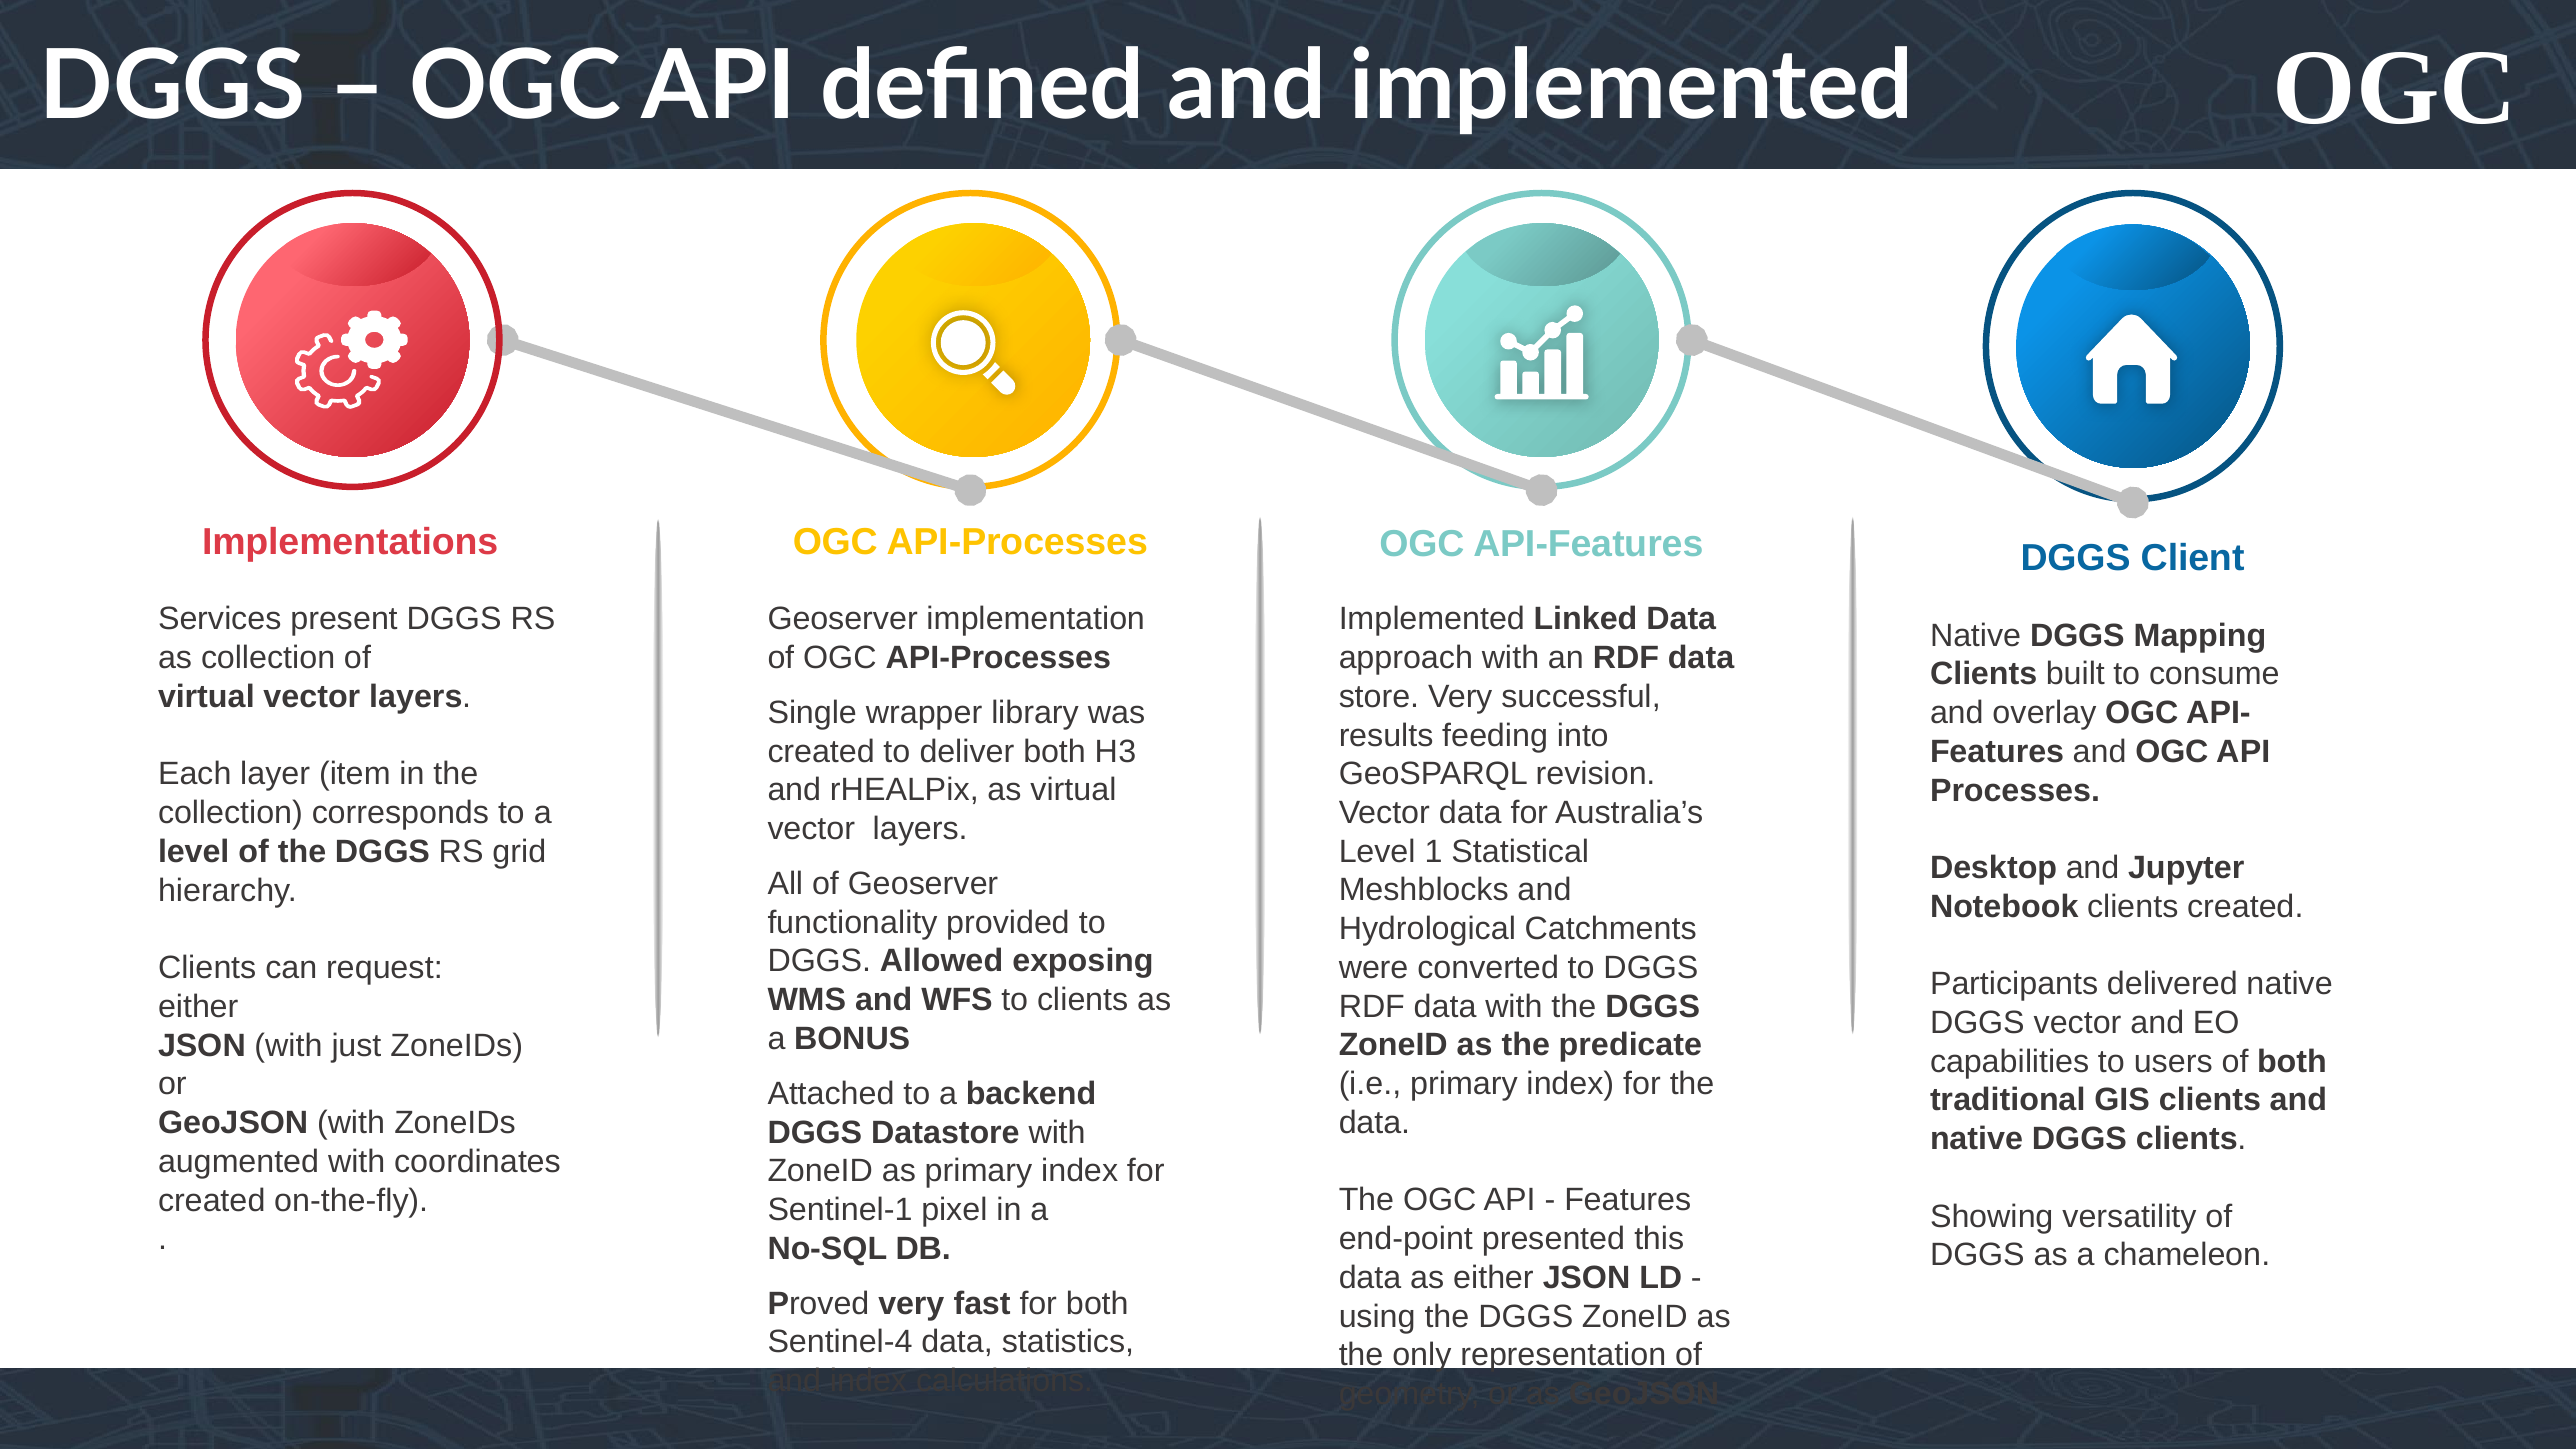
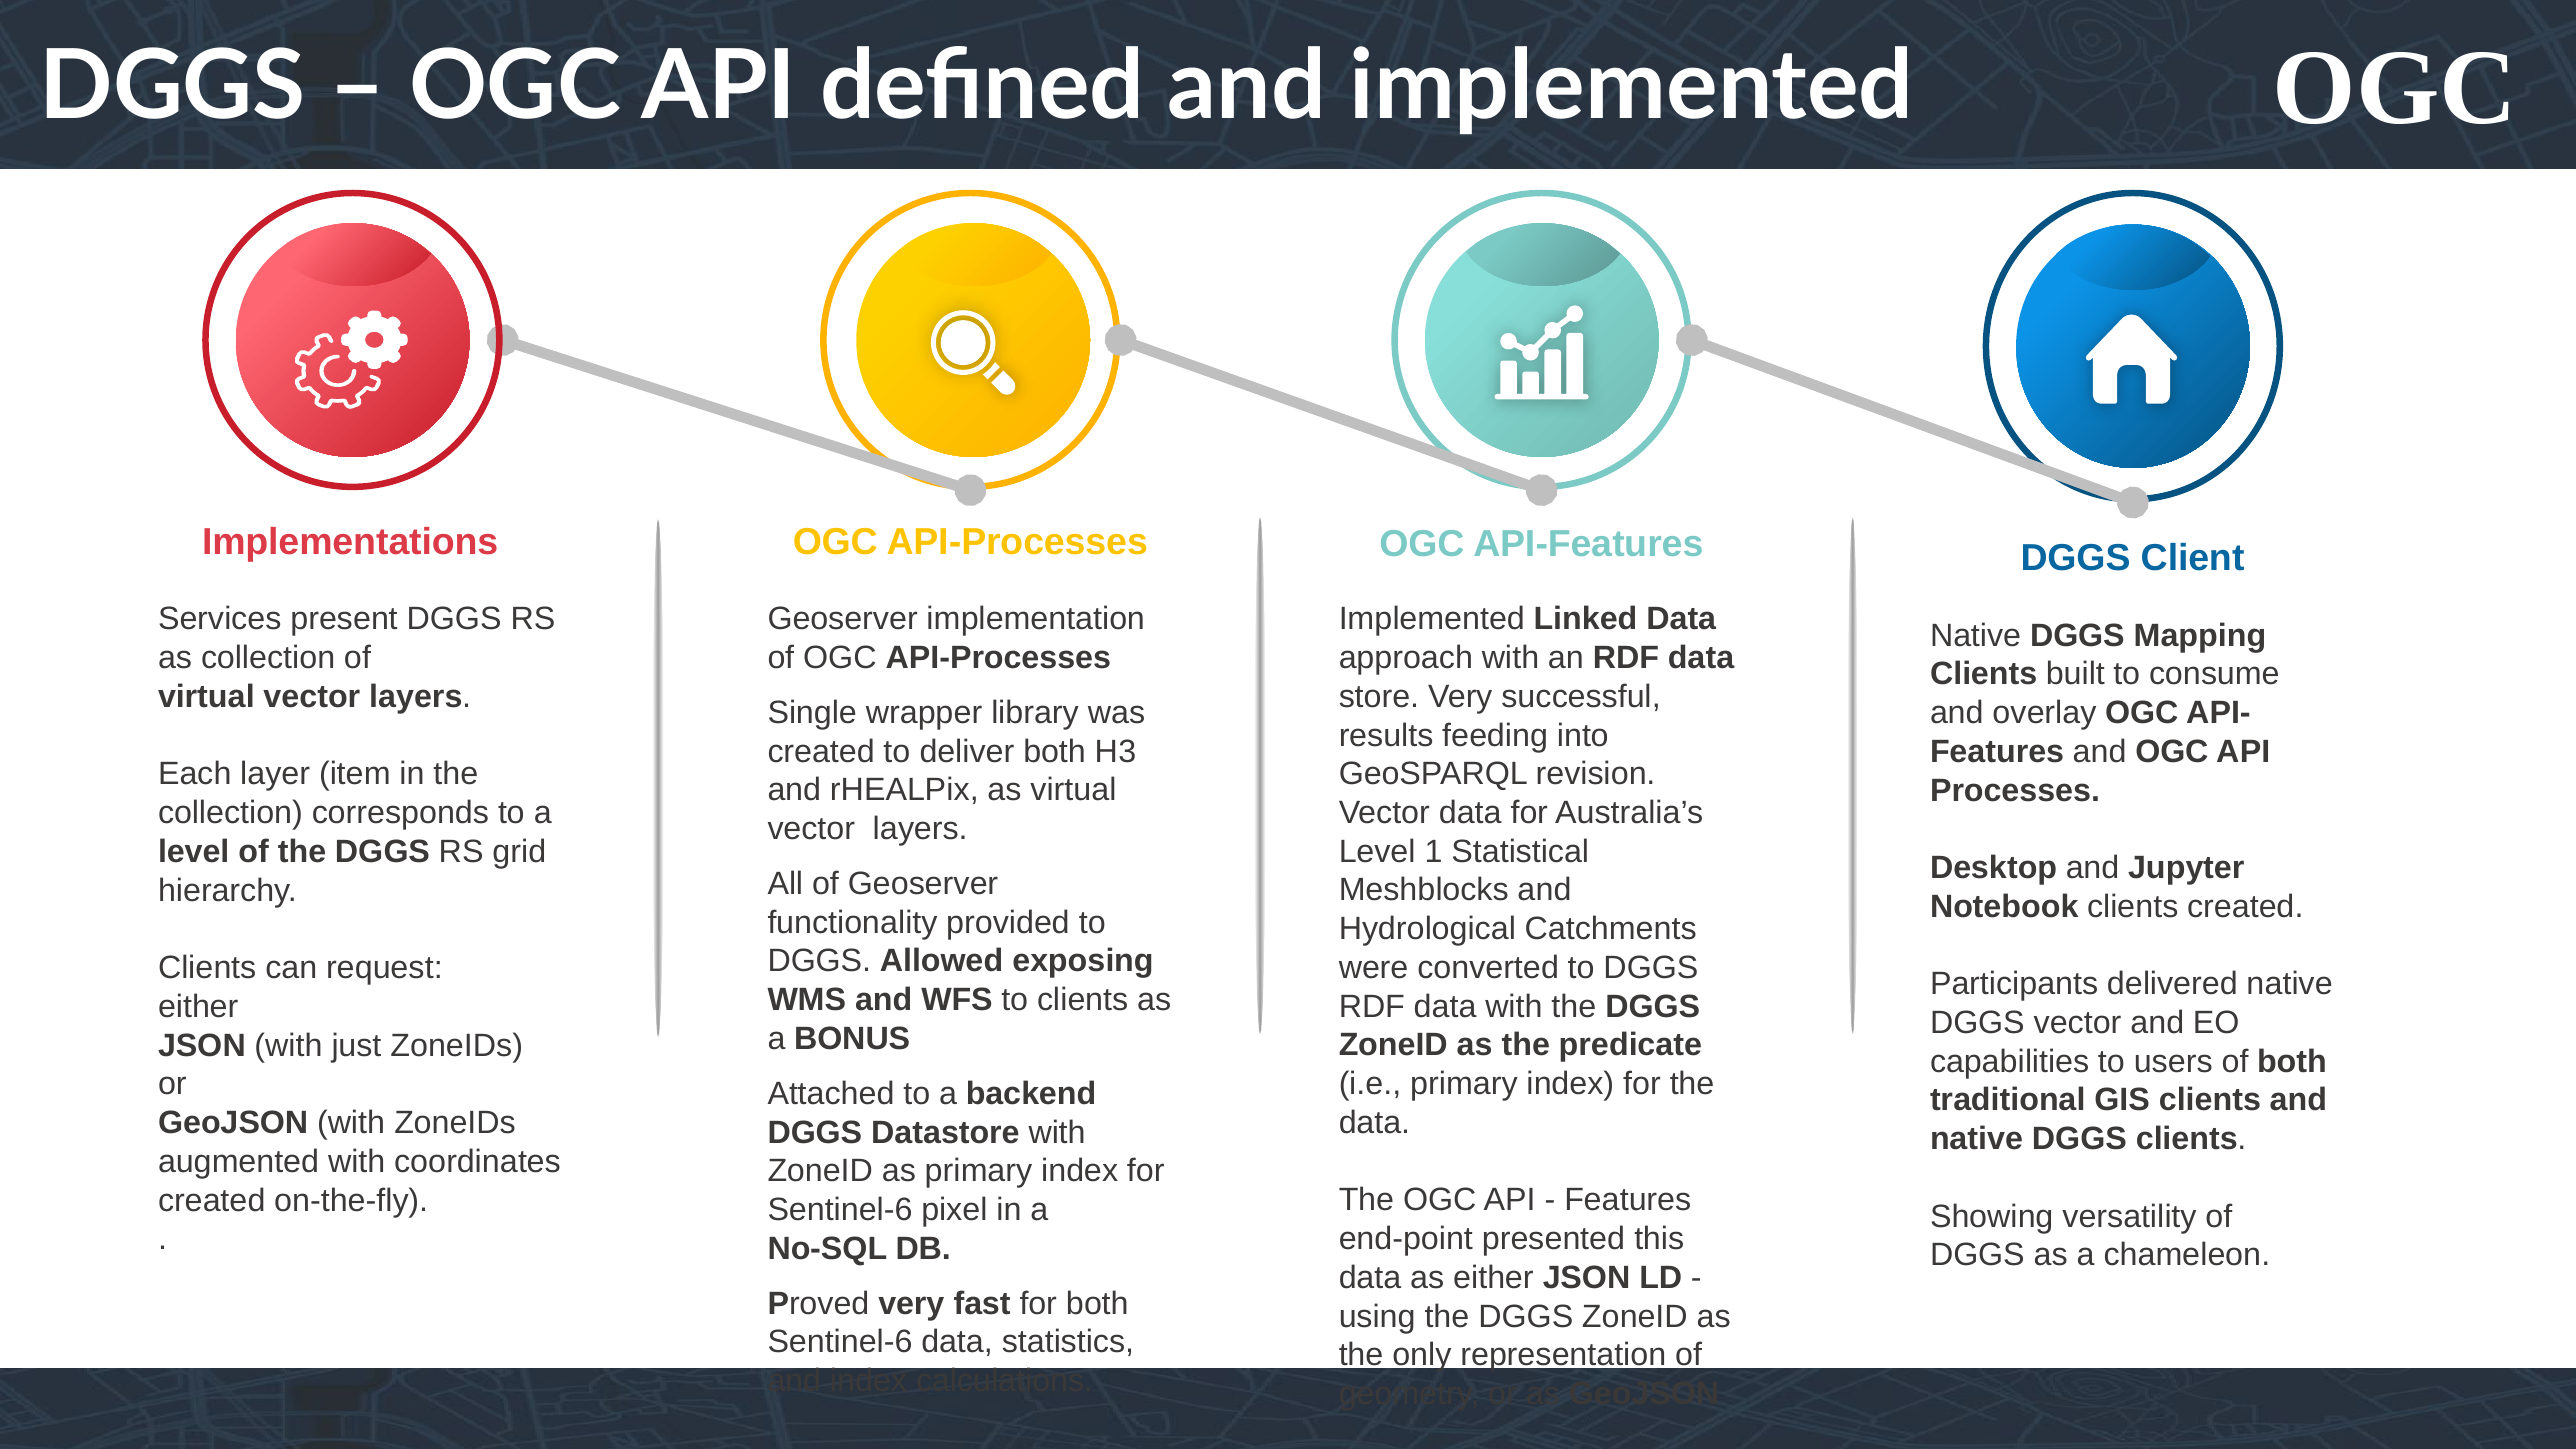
Sentinel-1: Sentinel-1 -> Sentinel-6 (840, 1210)
Sentinel-4: Sentinel-4 -> Sentinel-6 (840, 1342)
